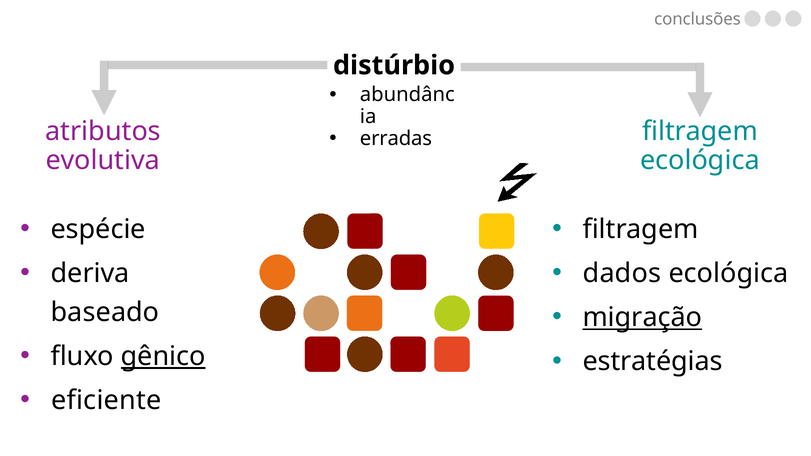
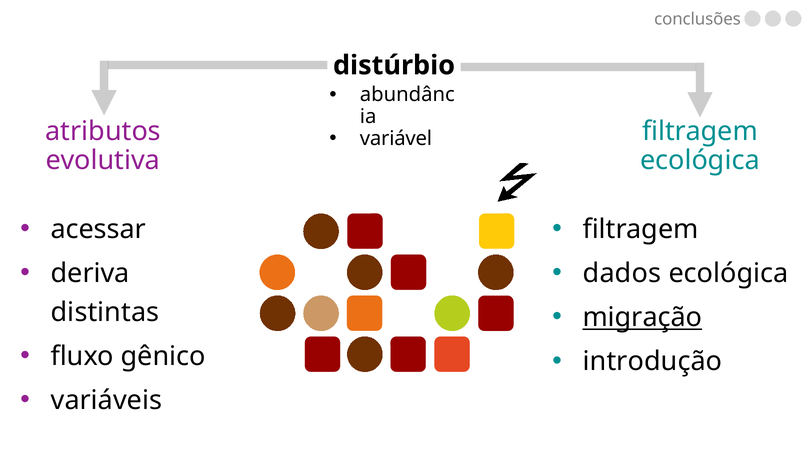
erradas: erradas -> variável (396, 139)
espécie: espécie -> acessar (98, 230)
baseado: baseado -> distintas (105, 313)
gênico underline: present -> none (163, 357)
estratégias: estratégias -> introdução (653, 362)
eficiente: eficiente -> variáveis (106, 401)
